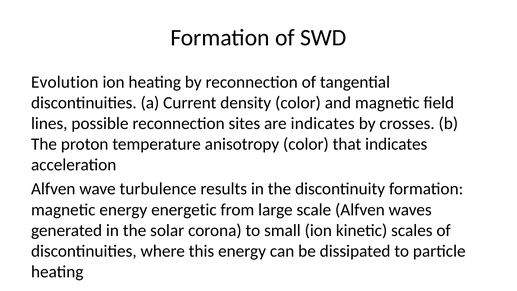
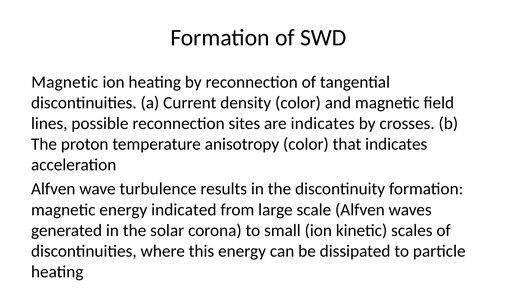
Evolution: Evolution -> Magnetic (65, 82)
energetic: energetic -> indicated (184, 210)
